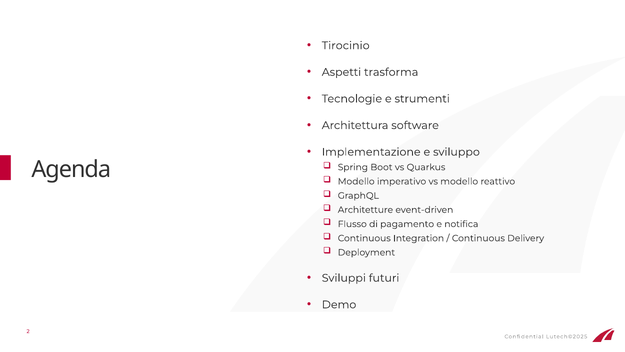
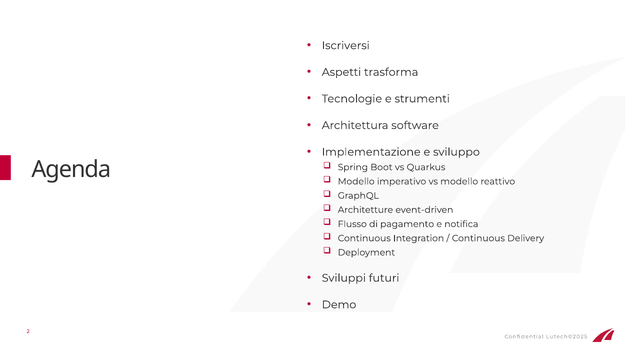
Tirocinio: Tirocinio -> Iscriversi (346, 45)
